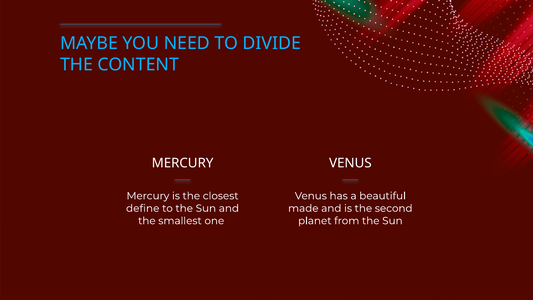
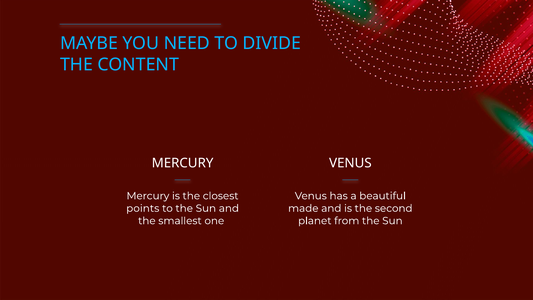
define: define -> points (143, 208)
